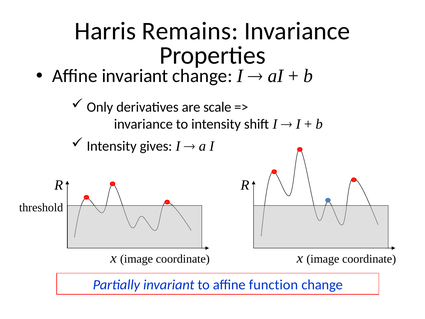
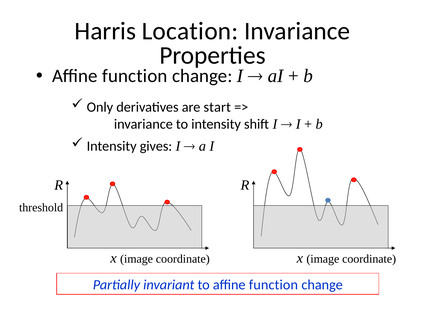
Remains: Remains -> Location (190, 31)
invariant: invariant -> function (135, 76)
scale: scale -> start (217, 107)
